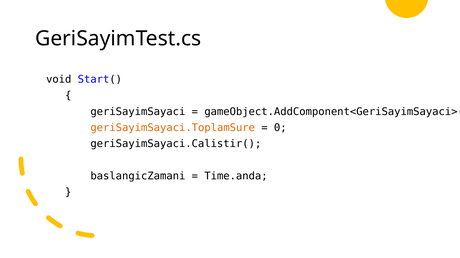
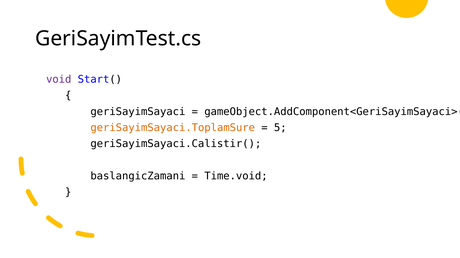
void colour: black -> purple (59, 80)
0: 0 -> 5 (280, 128)
Time.anda: Time.anda -> Time.void (236, 177)
